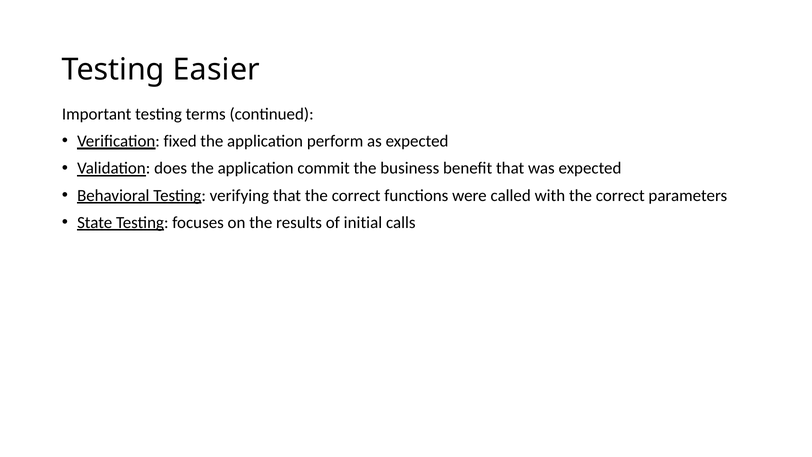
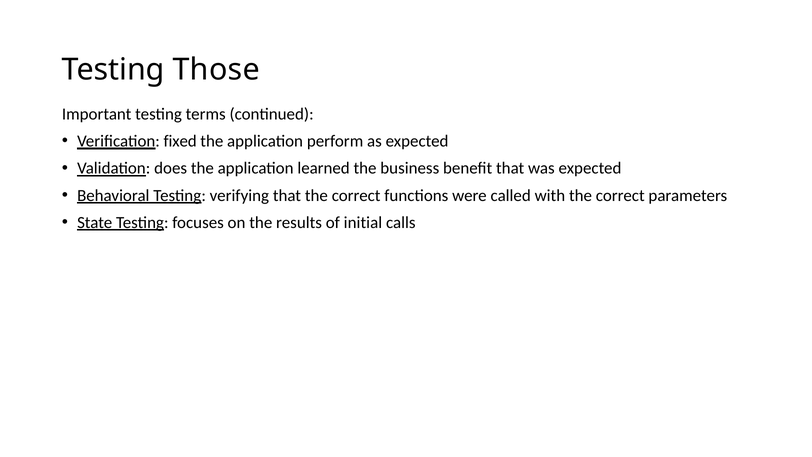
Easier: Easier -> Those (216, 70)
commit: commit -> learned (324, 168)
